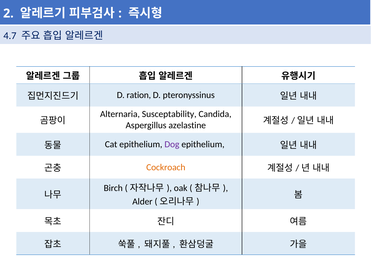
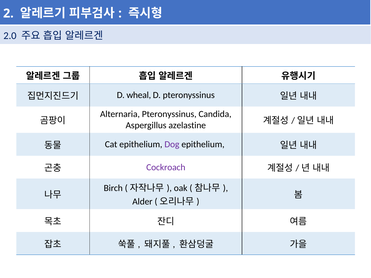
4.7: 4.7 -> 2.0 (10, 36)
ration: ration -> wheal (139, 95)
Alternaria Susceptability: Susceptability -> Pteronyssinus (169, 114)
Cockroach colour: orange -> purple (166, 167)
